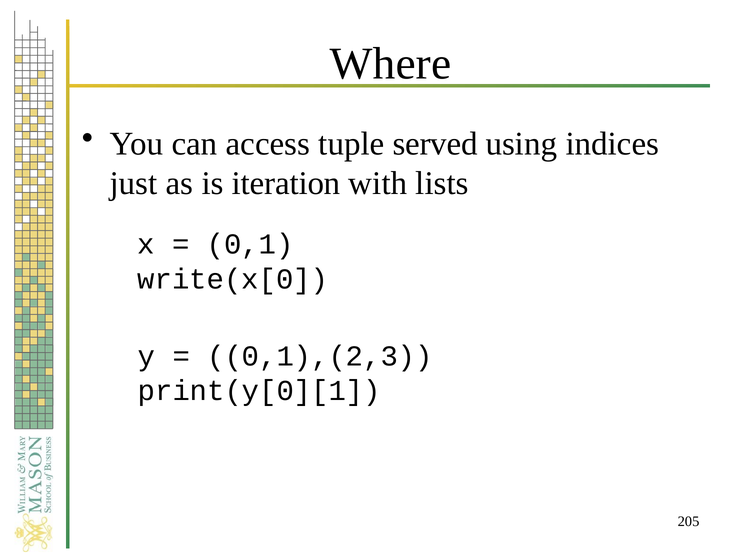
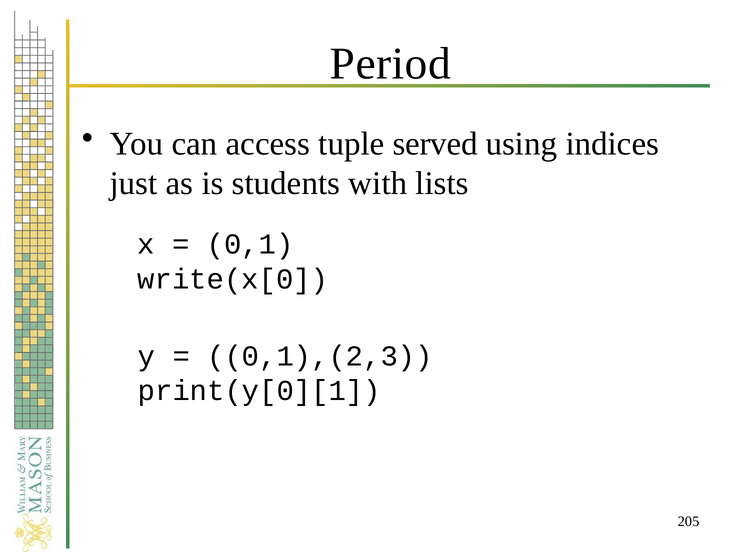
Where: Where -> Period (390, 64)
iteration: iteration -> students (286, 183)
